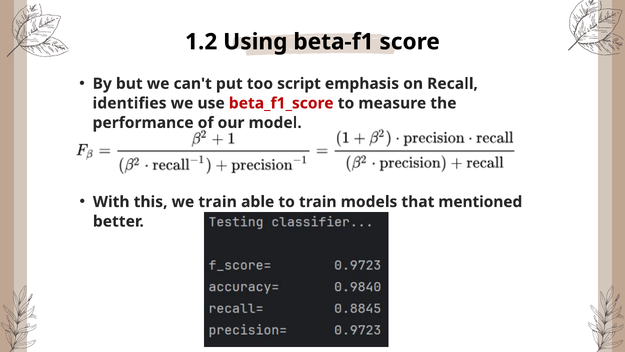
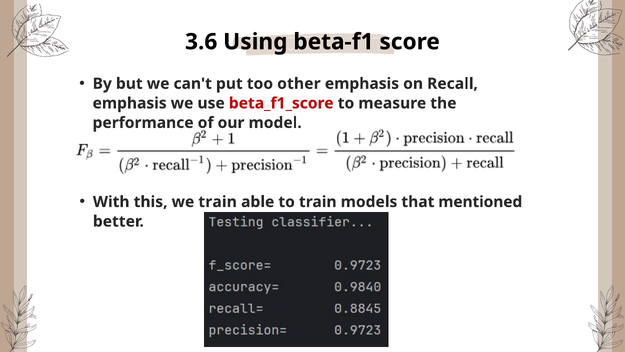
1.2: 1.2 -> 3.6 (201, 42)
script: script -> other (299, 84)
identifies: identifies -> emphasis (130, 103)
